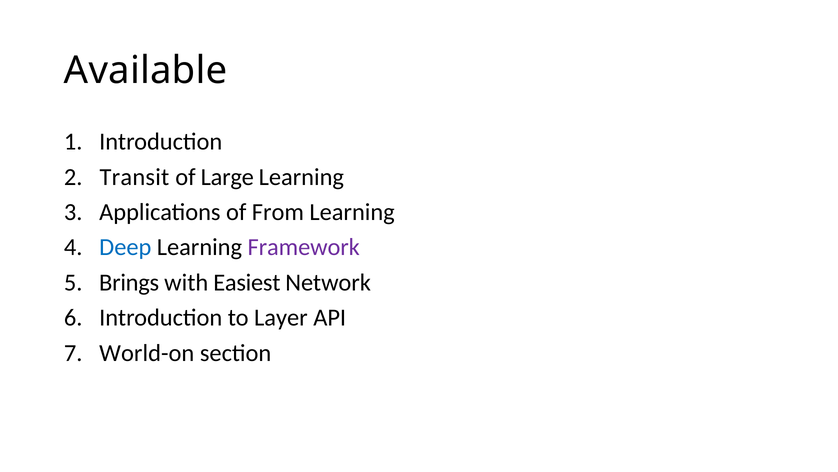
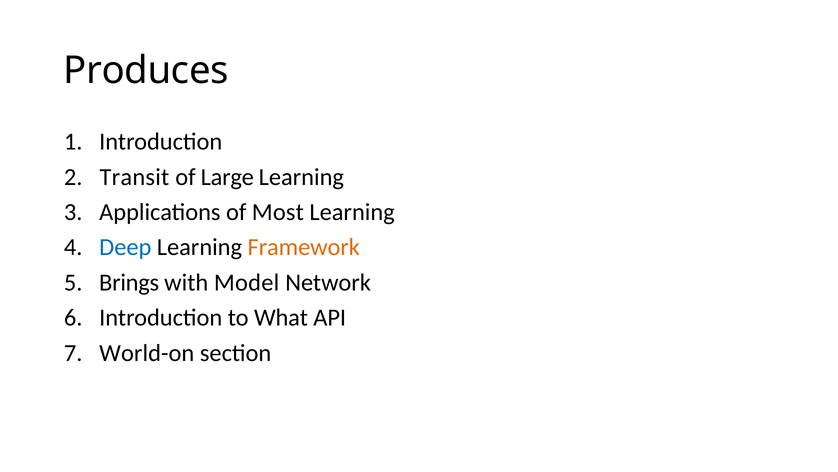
Available: Available -> Produces (146, 70)
From: From -> Most (278, 212)
Framework colour: purple -> orange (304, 247)
Easiest: Easiest -> Model (247, 282)
Layer: Layer -> What (281, 317)
